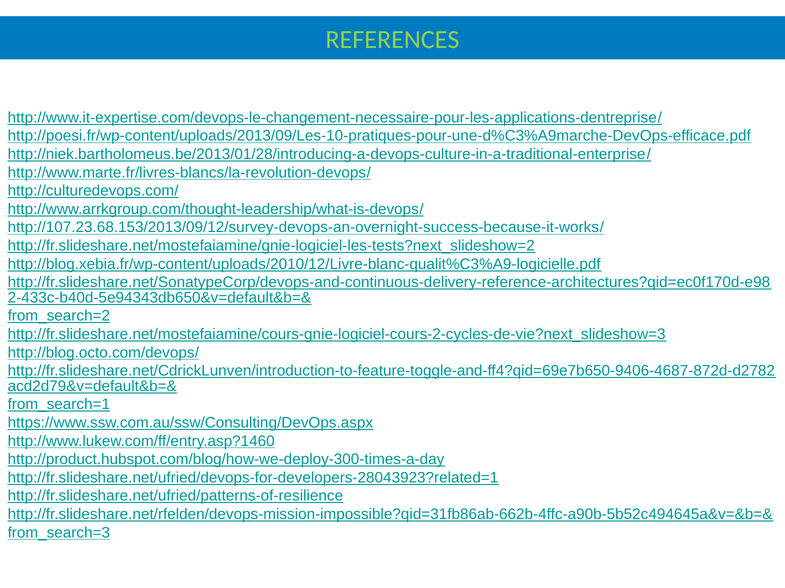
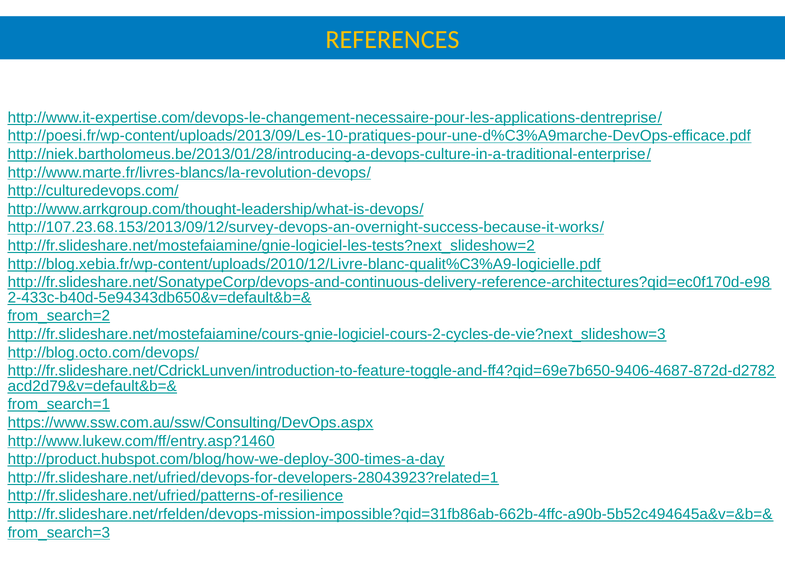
REFERENCES colour: light green -> yellow (392, 40)
